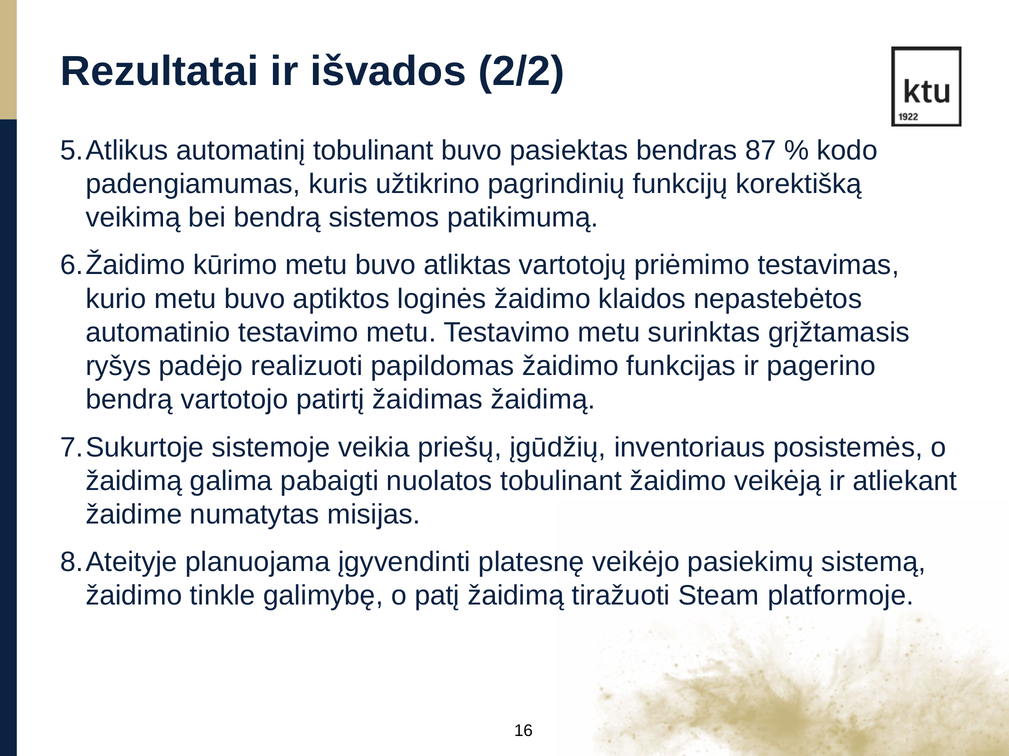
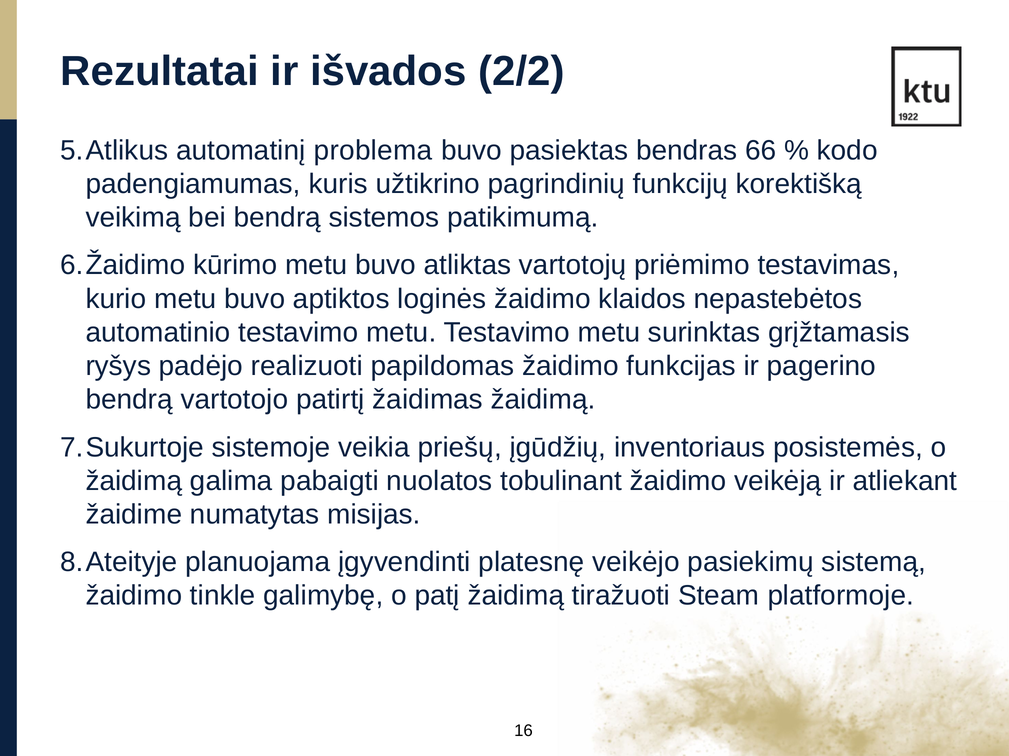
automatinį tobulinant: tobulinant -> problema (373, 151)
87: 87 -> 66 (761, 151)
